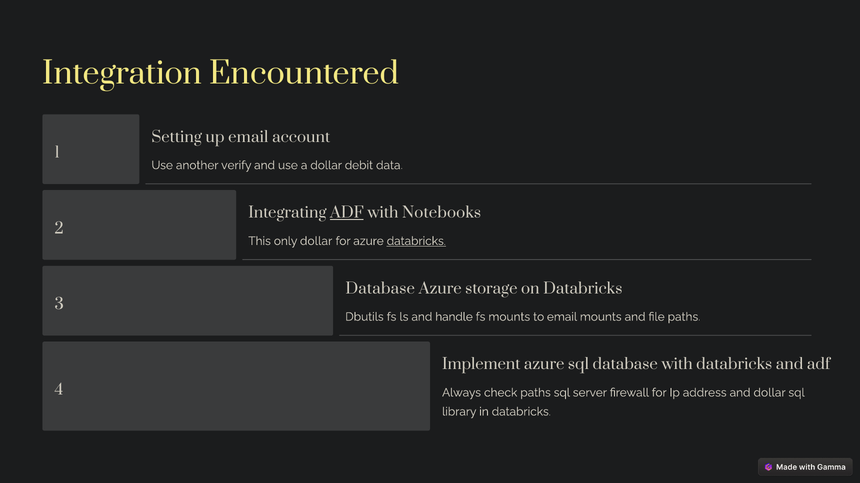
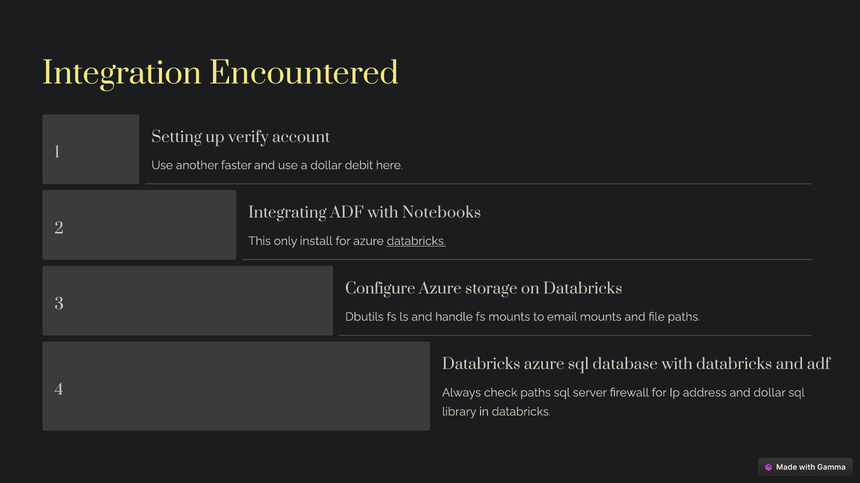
up email: email -> verify (248, 137)
verify: verify -> faster (236, 166)
data: data -> here (389, 166)
ADF underline: present -> none (347, 213)
only dollar: dollar -> install (316, 241)
Database: Database -> Configure (380, 289)
Implement: Implement -> Databricks (481, 365)
